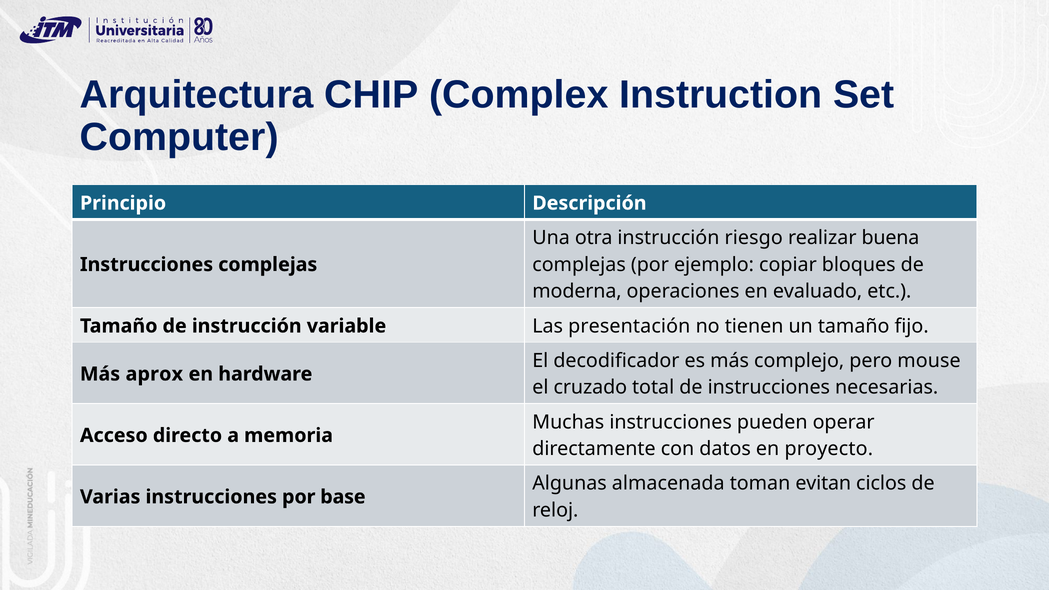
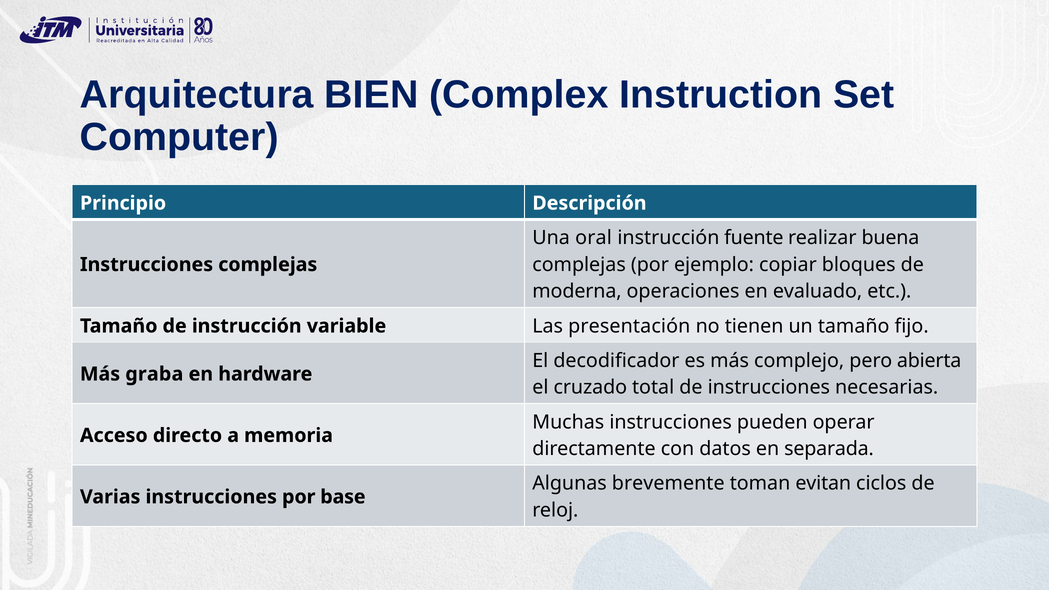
CHIP: CHIP -> BIEN (371, 95)
otra: otra -> oral (594, 238)
riesgo: riesgo -> fuente (754, 238)
mouse: mouse -> abierta (929, 361)
aprox: aprox -> graba (154, 374)
proyecto: proyecto -> separada (829, 449)
almacenada: almacenada -> brevemente (668, 484)
